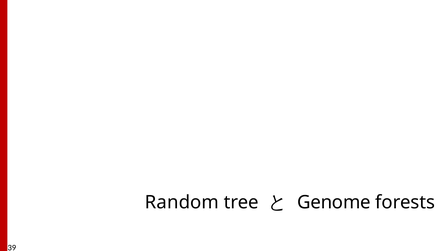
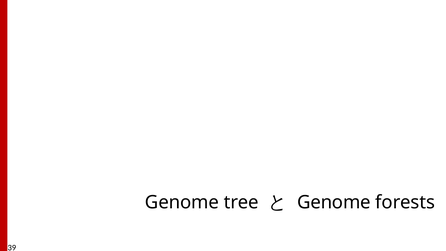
Random: Random -> Genome (182, 202)
